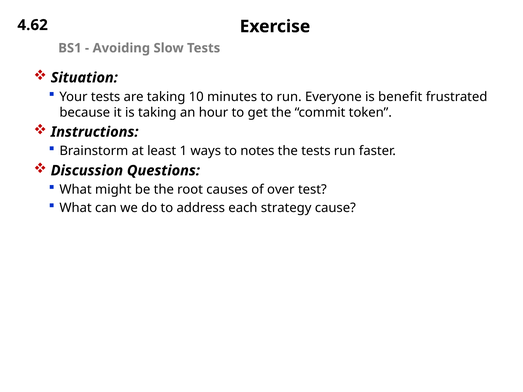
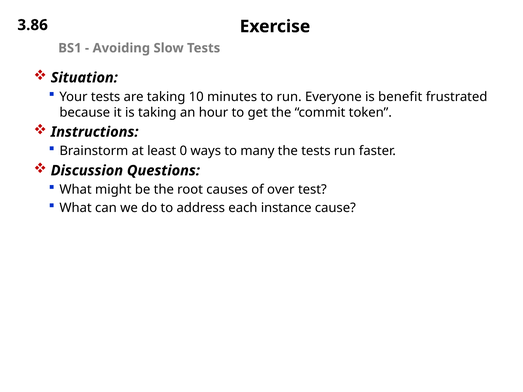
4.62: 4.62 -> 3.86 (33, 25)
1: 1 -> 0 (183, 151)
notes: notes -> many (257, 151)
strategy: strategy -> instance (286, 208)
